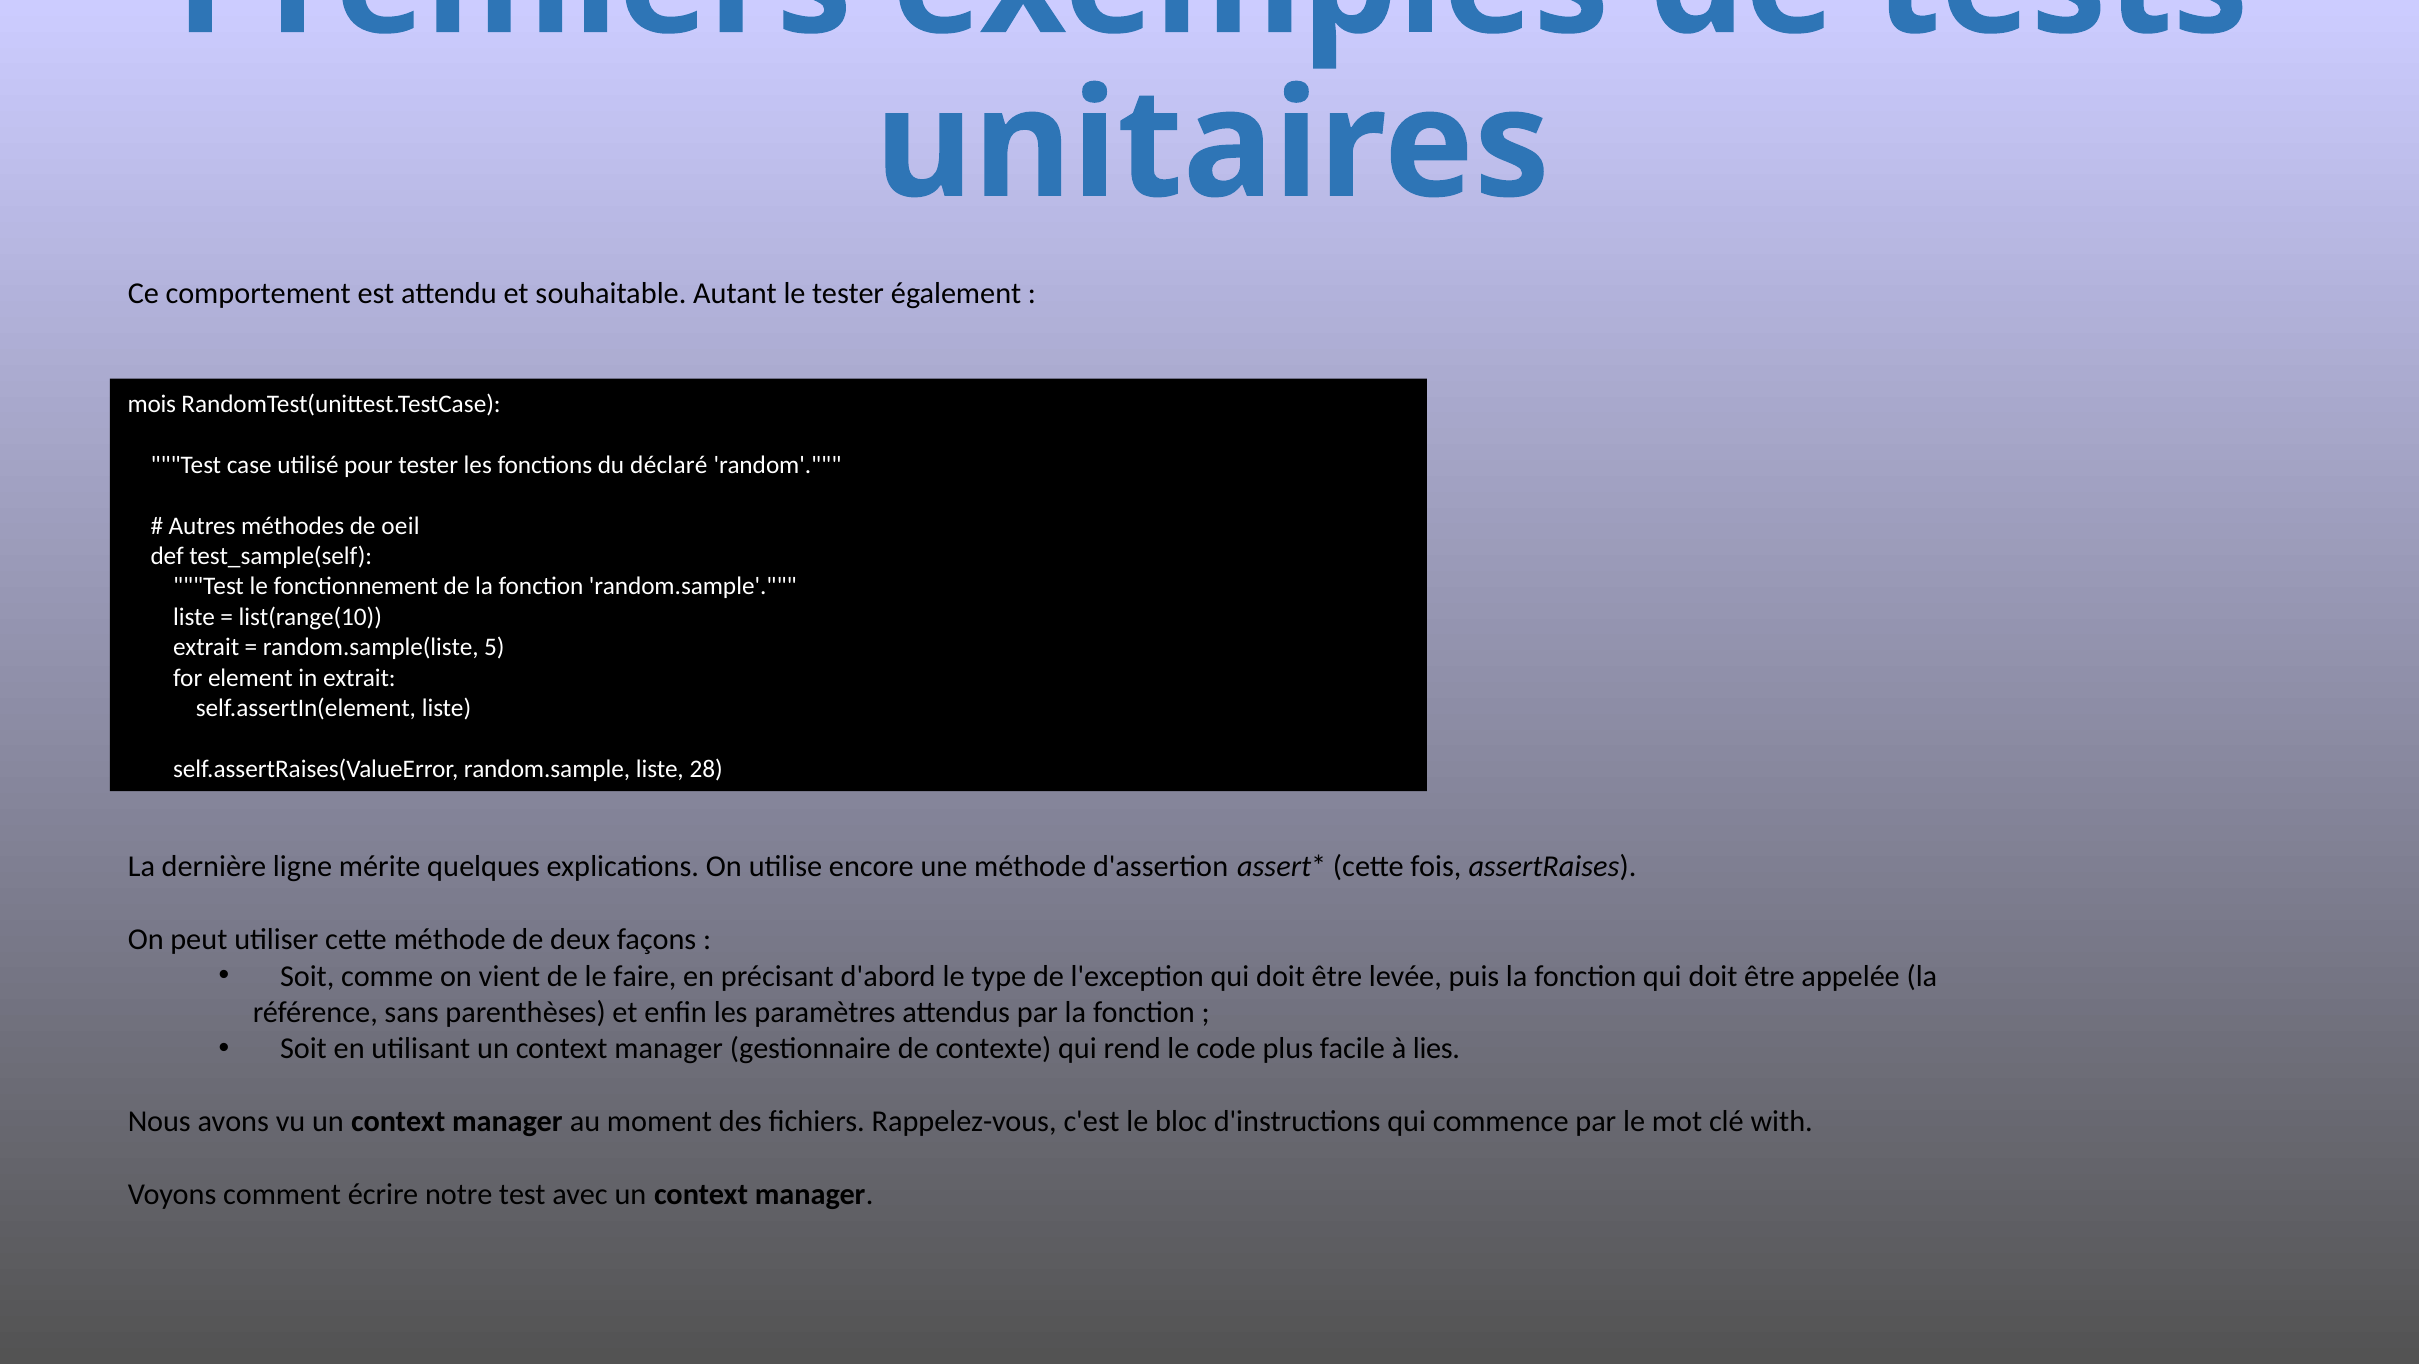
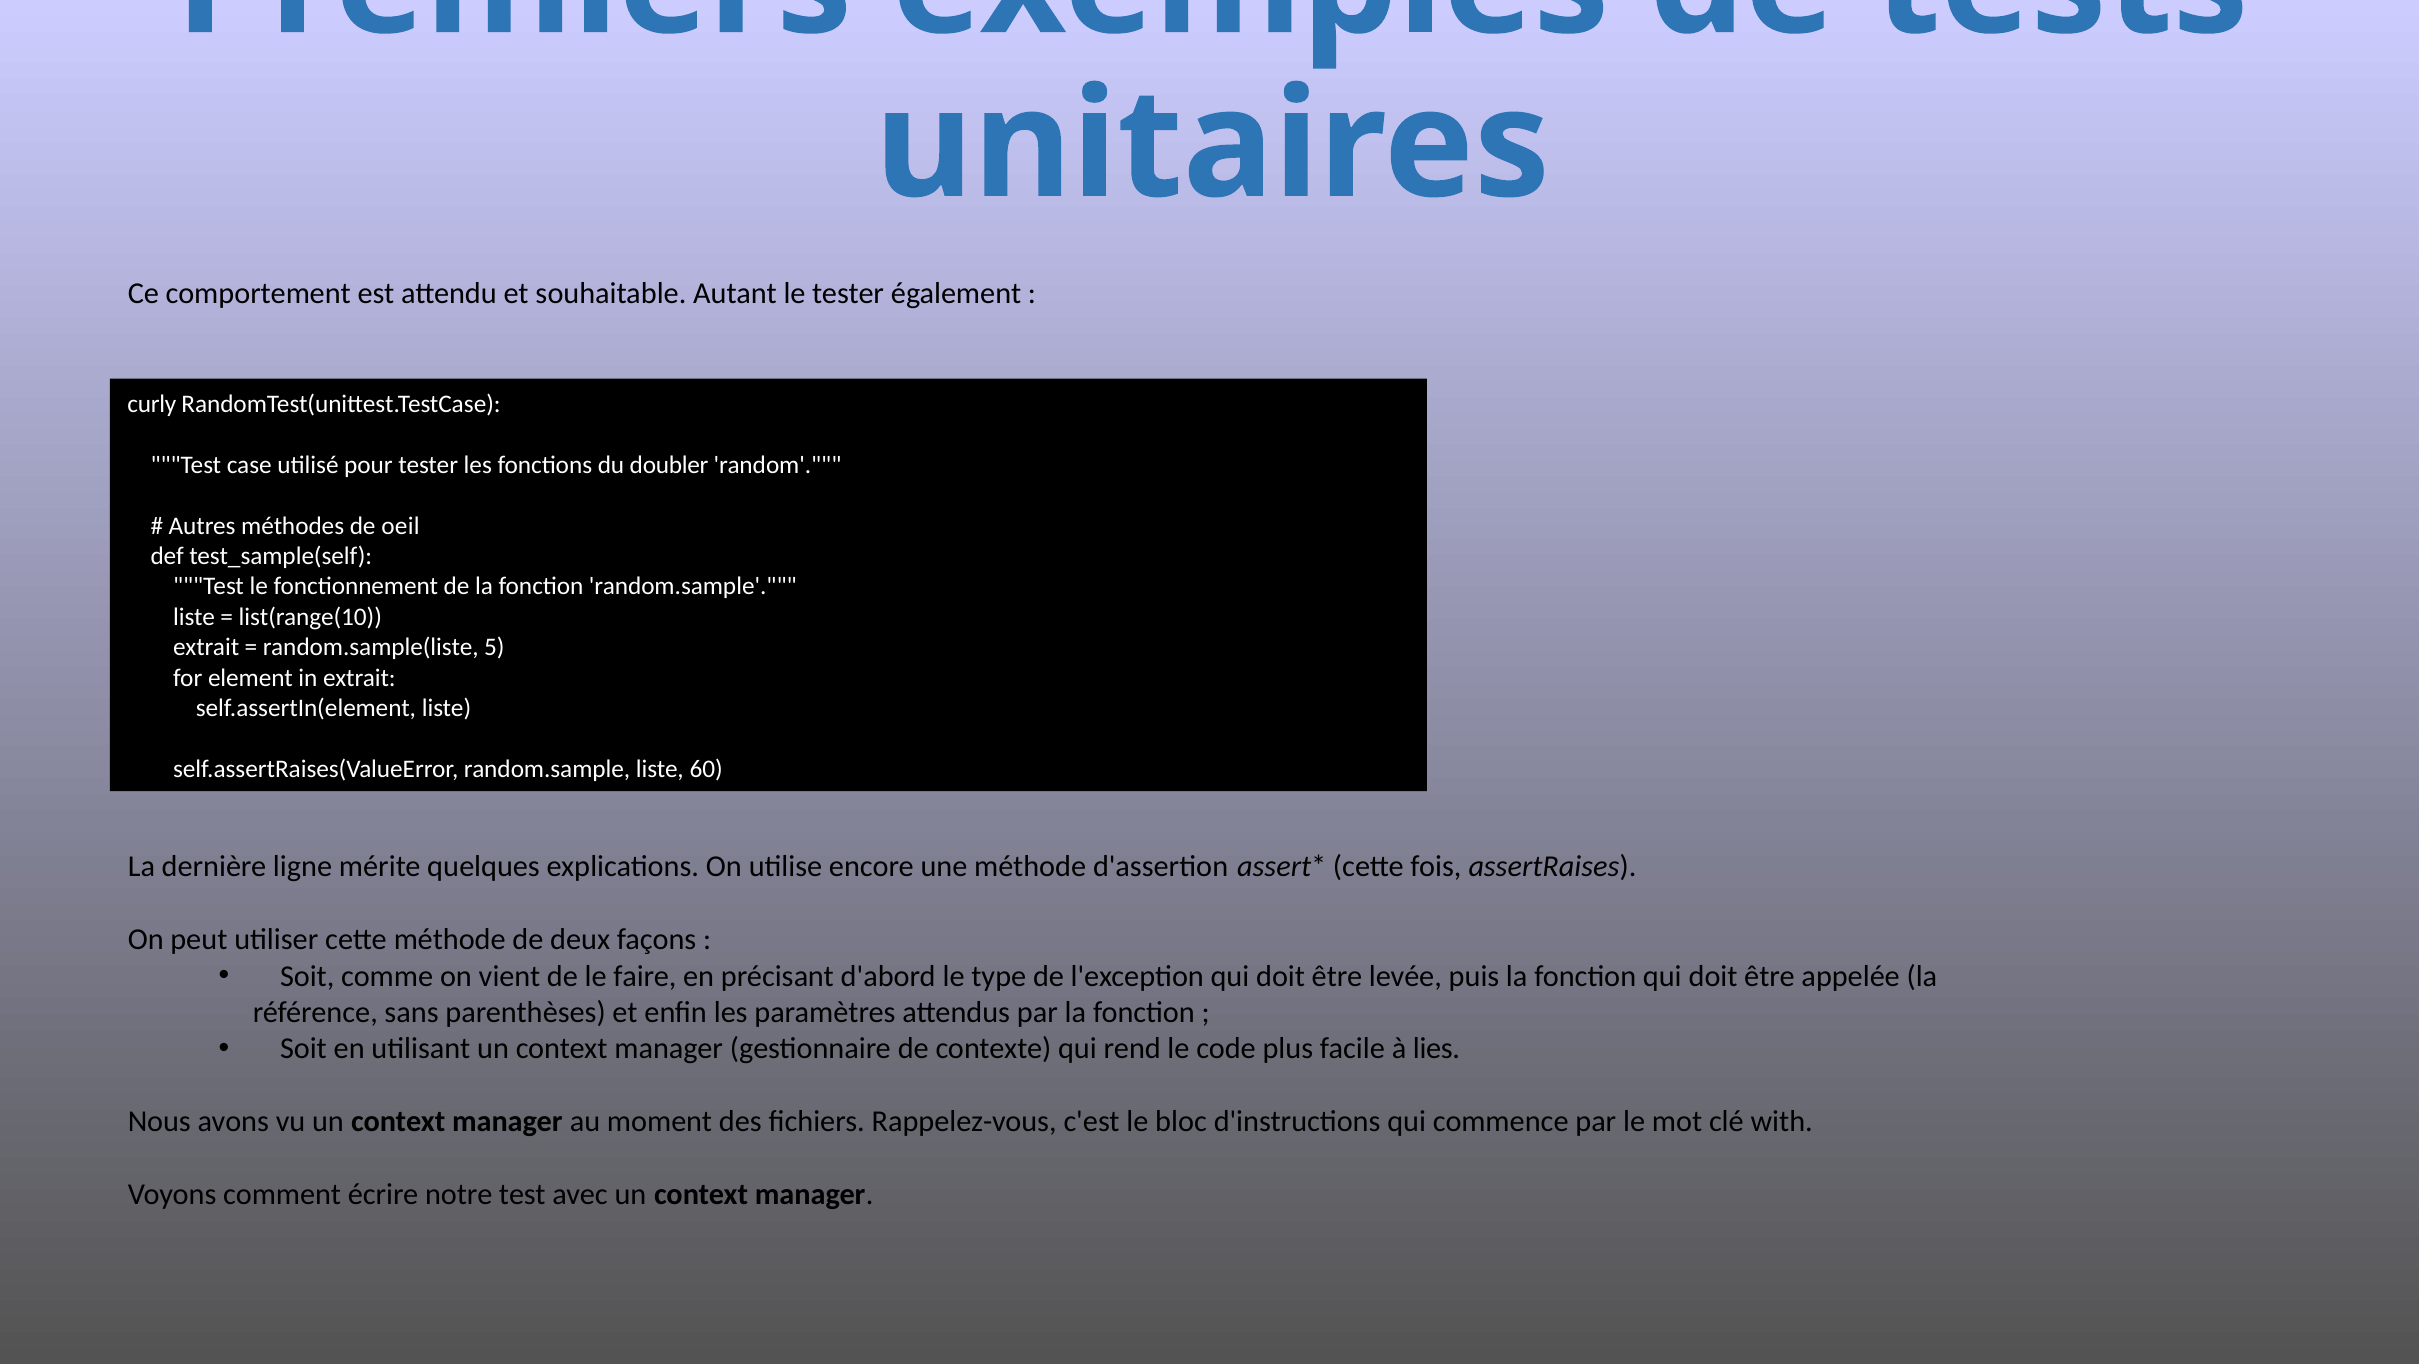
mois: mois -> curly (152, 404)
déclaré: déclaré -> doubler (669, 465)
28: 28 -> 60 (706, 769)
